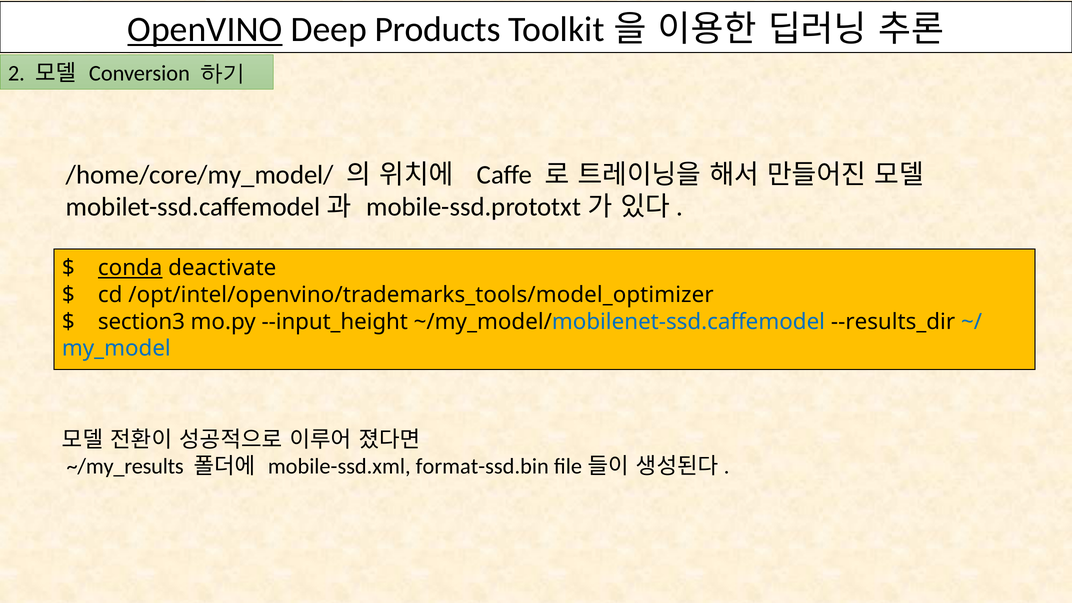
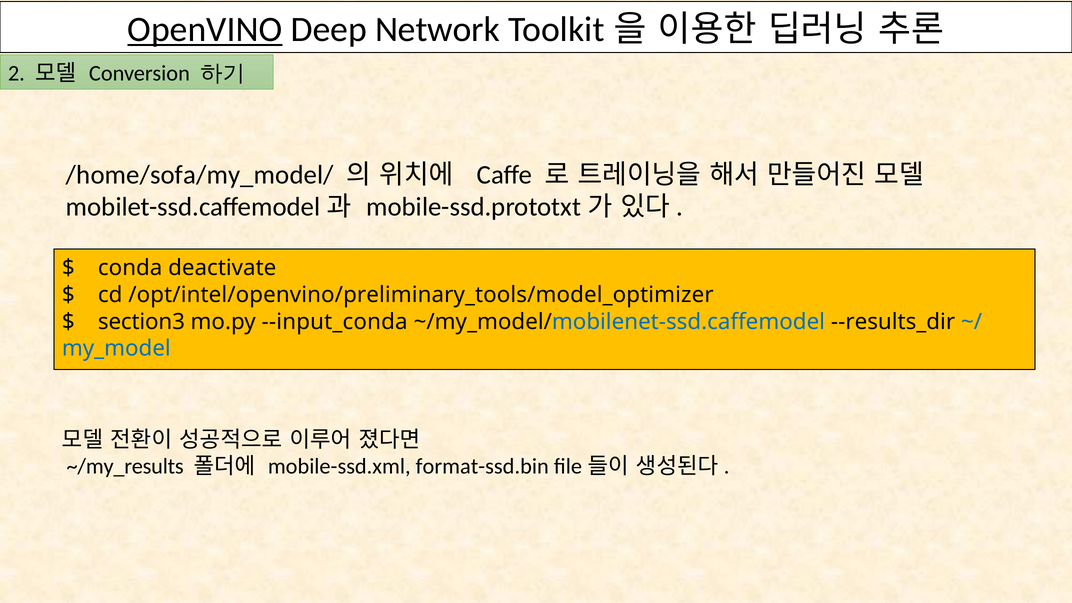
Products: Products -> Network (438, 30)
/home/core/my_model/: /home/core/my_model/ -> /home/sofa/my_model/ (200, 175)
conda underline: present -> none (130, 268)
/opt/intel/openvino/trademarks_tools/model_optimizer: /opt/intel/openvino/trademarks_tools/model_optimizer -> /opt/intel/openvino/preliminary_tools/model_optimizer (421, 295)
--input_height: --input_height -> --input_conda (335, 322)
